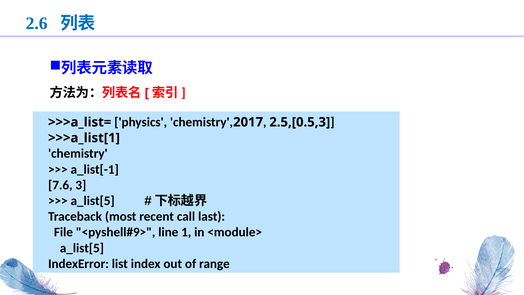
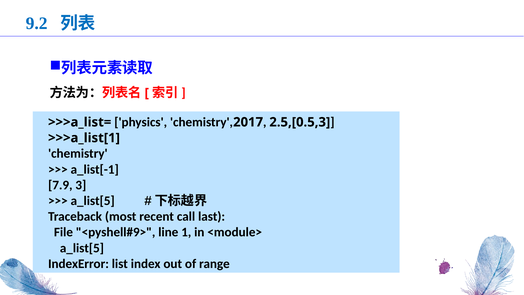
2.6: 2.6 -> 9.2 (37, 23)
7.6: 7.6 -> 7.9 (60, 185)
